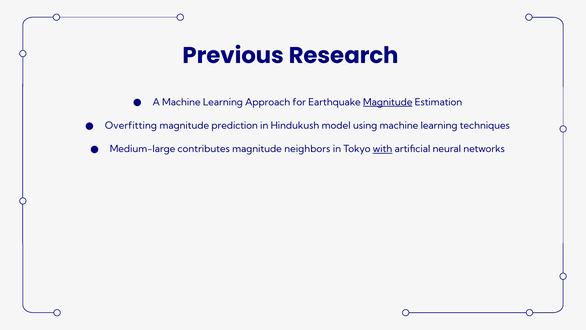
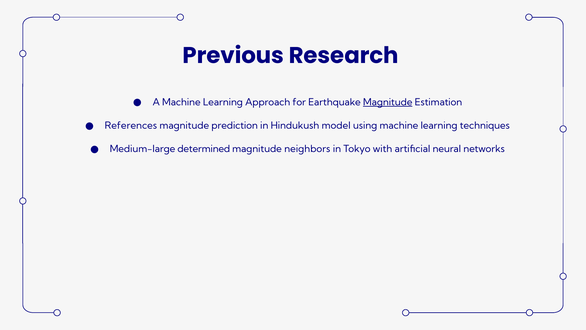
Overfitting: Overfitting -> References (131, 125)
contributes: contributes -> determined (204, 149)
with underline: present -> none (383, 149)
